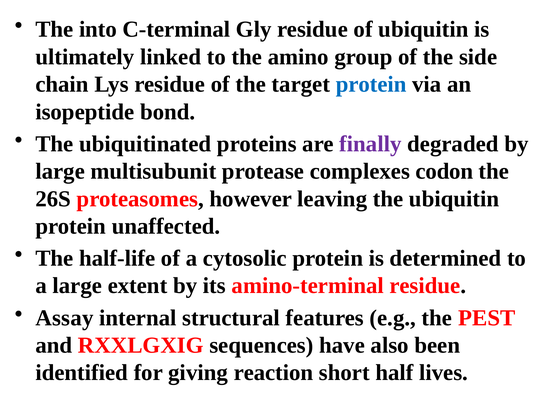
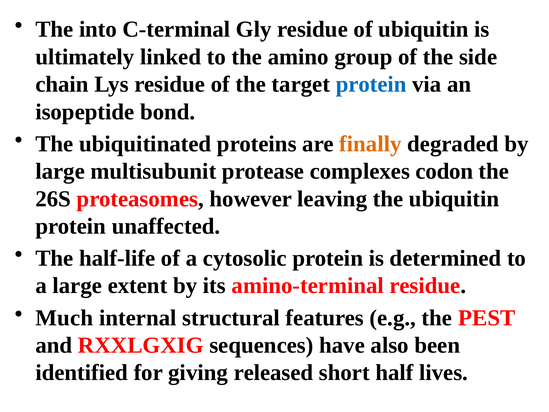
finally colour: purple -> orange (370, 144)
Assay: Assay -> Much (64, 318)
reaction: reaction -> released (273, 373)
